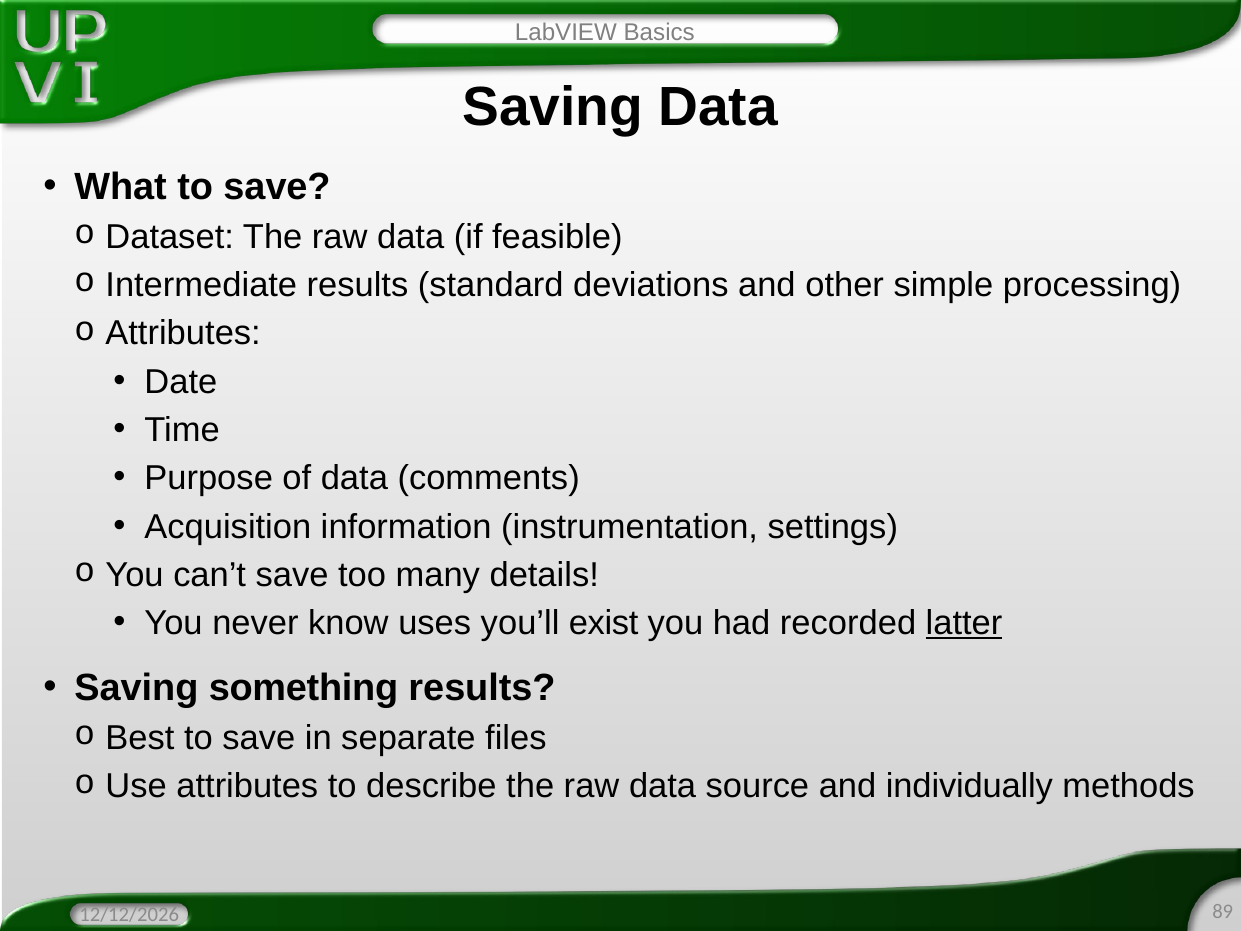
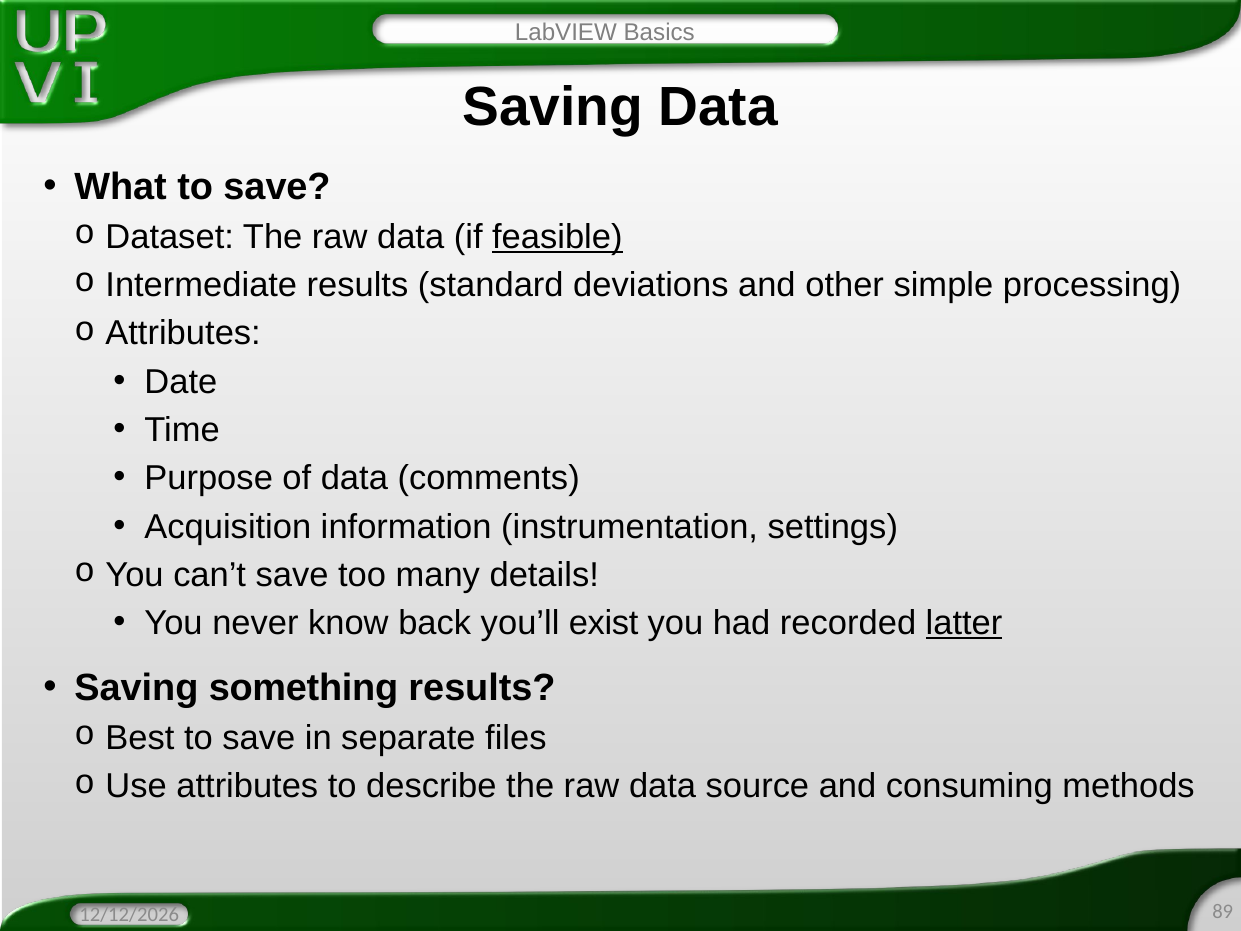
feasible underline: none -> present (557, 237)
uses: uses -> back (435, 623)
individually: individually -> consuming (969, 786)
